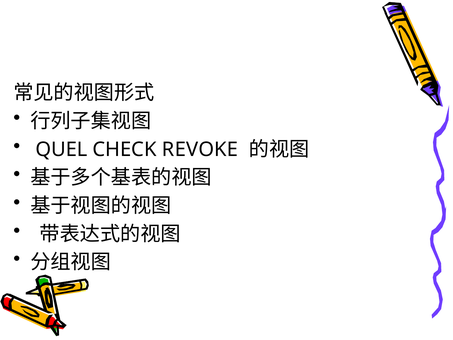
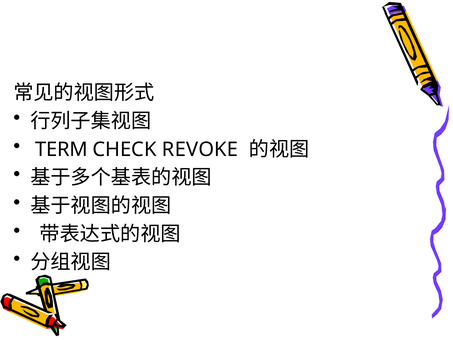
QUEL: QUEL -> TERM (61, 149)
